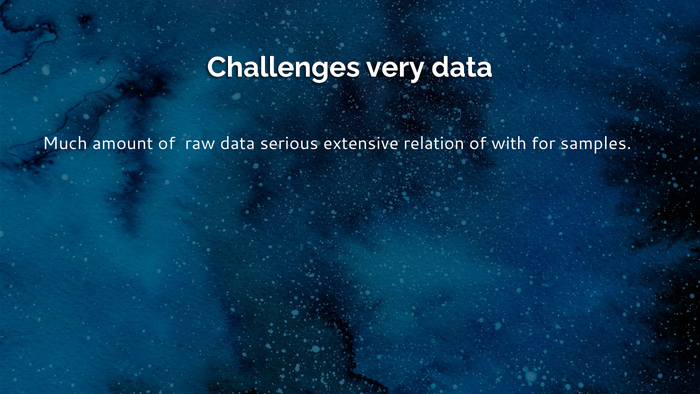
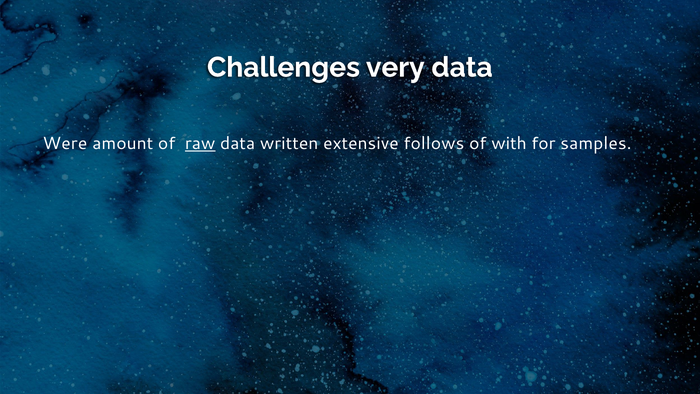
Much: Much -> Were (65, 143)
raw underline: none -> present (200, 143)
serious: serious -> written (289, 143)
relation: relation -> follows (434, 143)
